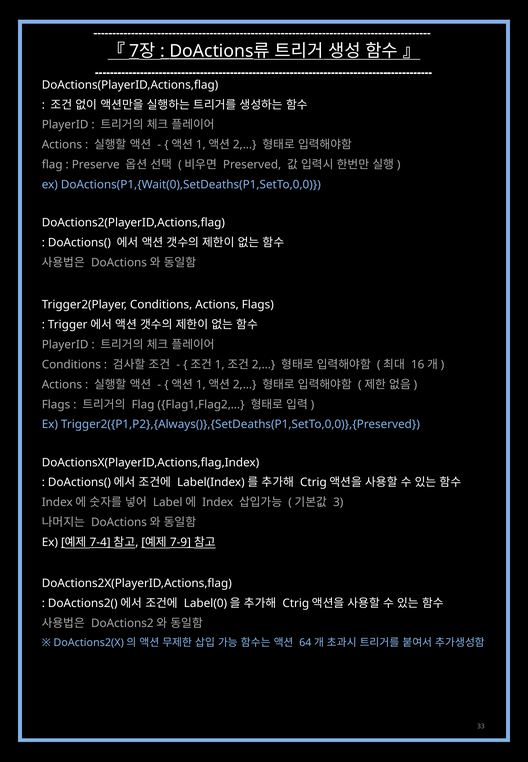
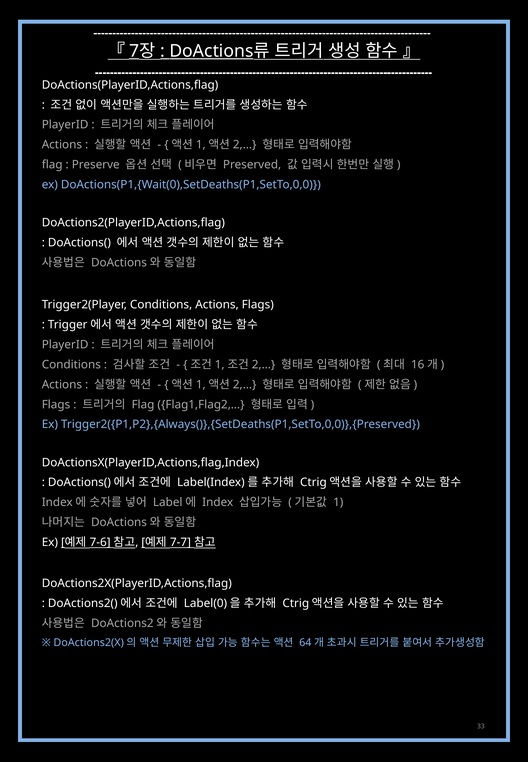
3: 3 -> 1 (338, 503)
7-4: 7-4 -> 7-6 (100, 543)
7-9: 7-9 -> 7-7 (180, 543)
